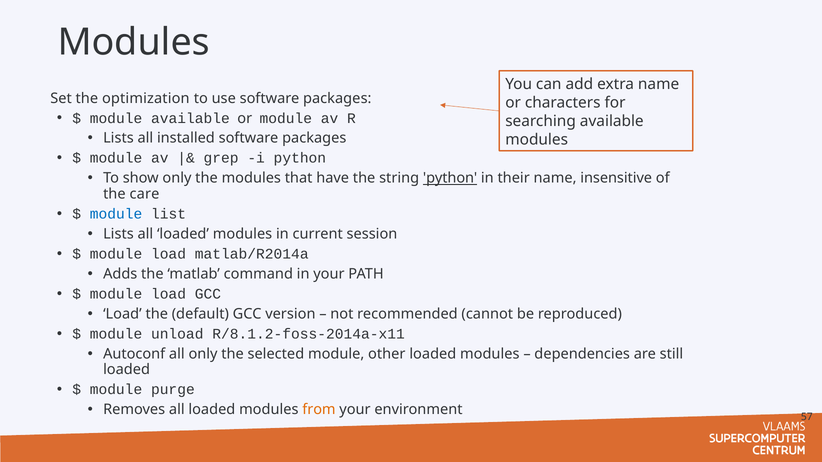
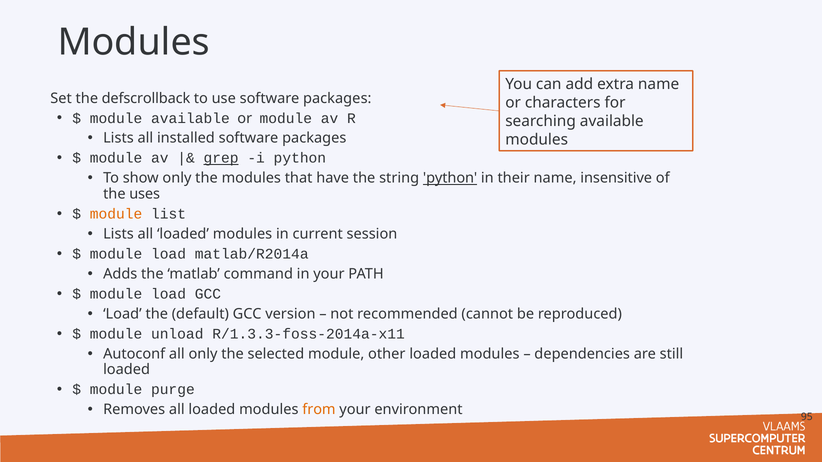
optimization: optimization -> defscrollback (146, 98)
grep underline: none -> present (221, 158)
care: care -> uses (145, 194)
module colour: blue -> orange (116, 214)
R/8.1.2-foss-2014a-x11: R/8.1.2-foss-2014a-x11 -> R/1.3.3-foss-2014a-x11 (309, 334)
57: 57 -> 95 (807, 417)
